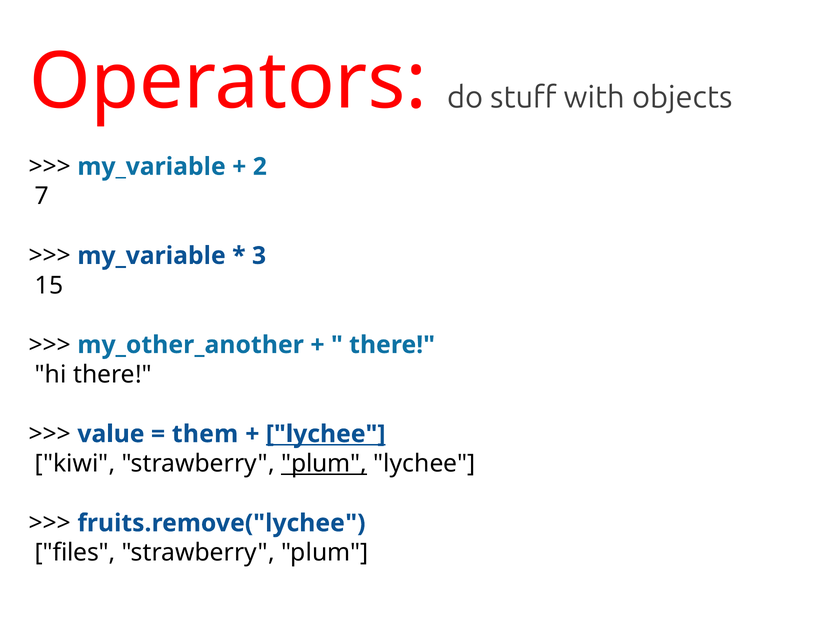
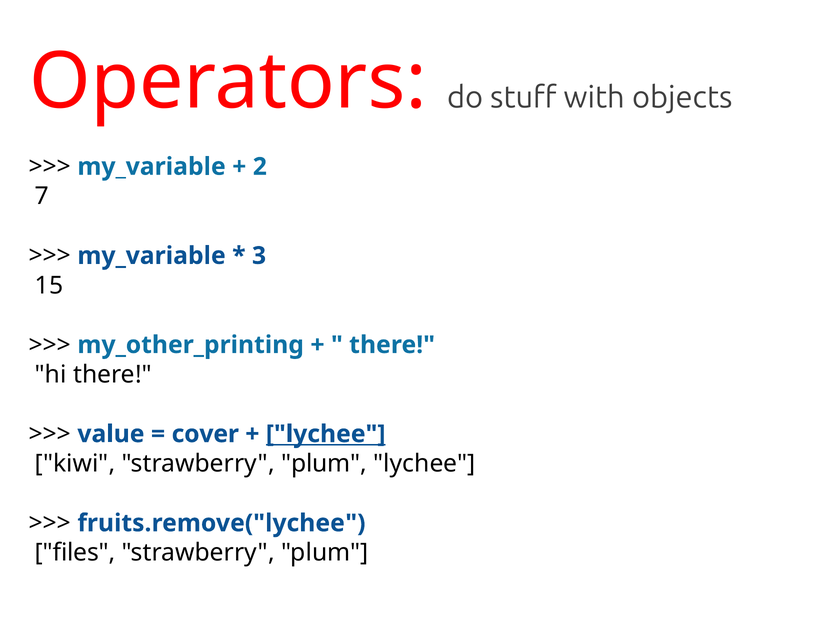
my_other_another: my_other_another -> my_other_printing (191, 345)
them: them -> cover (205, 434)
plum underline: present -> none (324, 464)
